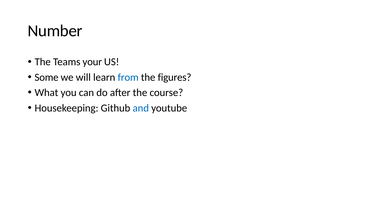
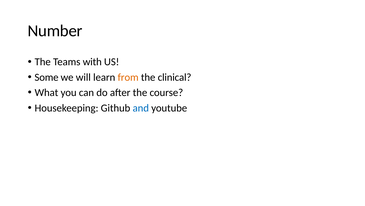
your: your -> with (92, 62)
from colour: blue -> orange (128, 77)
figures: figures -> clinical (175, 77)
